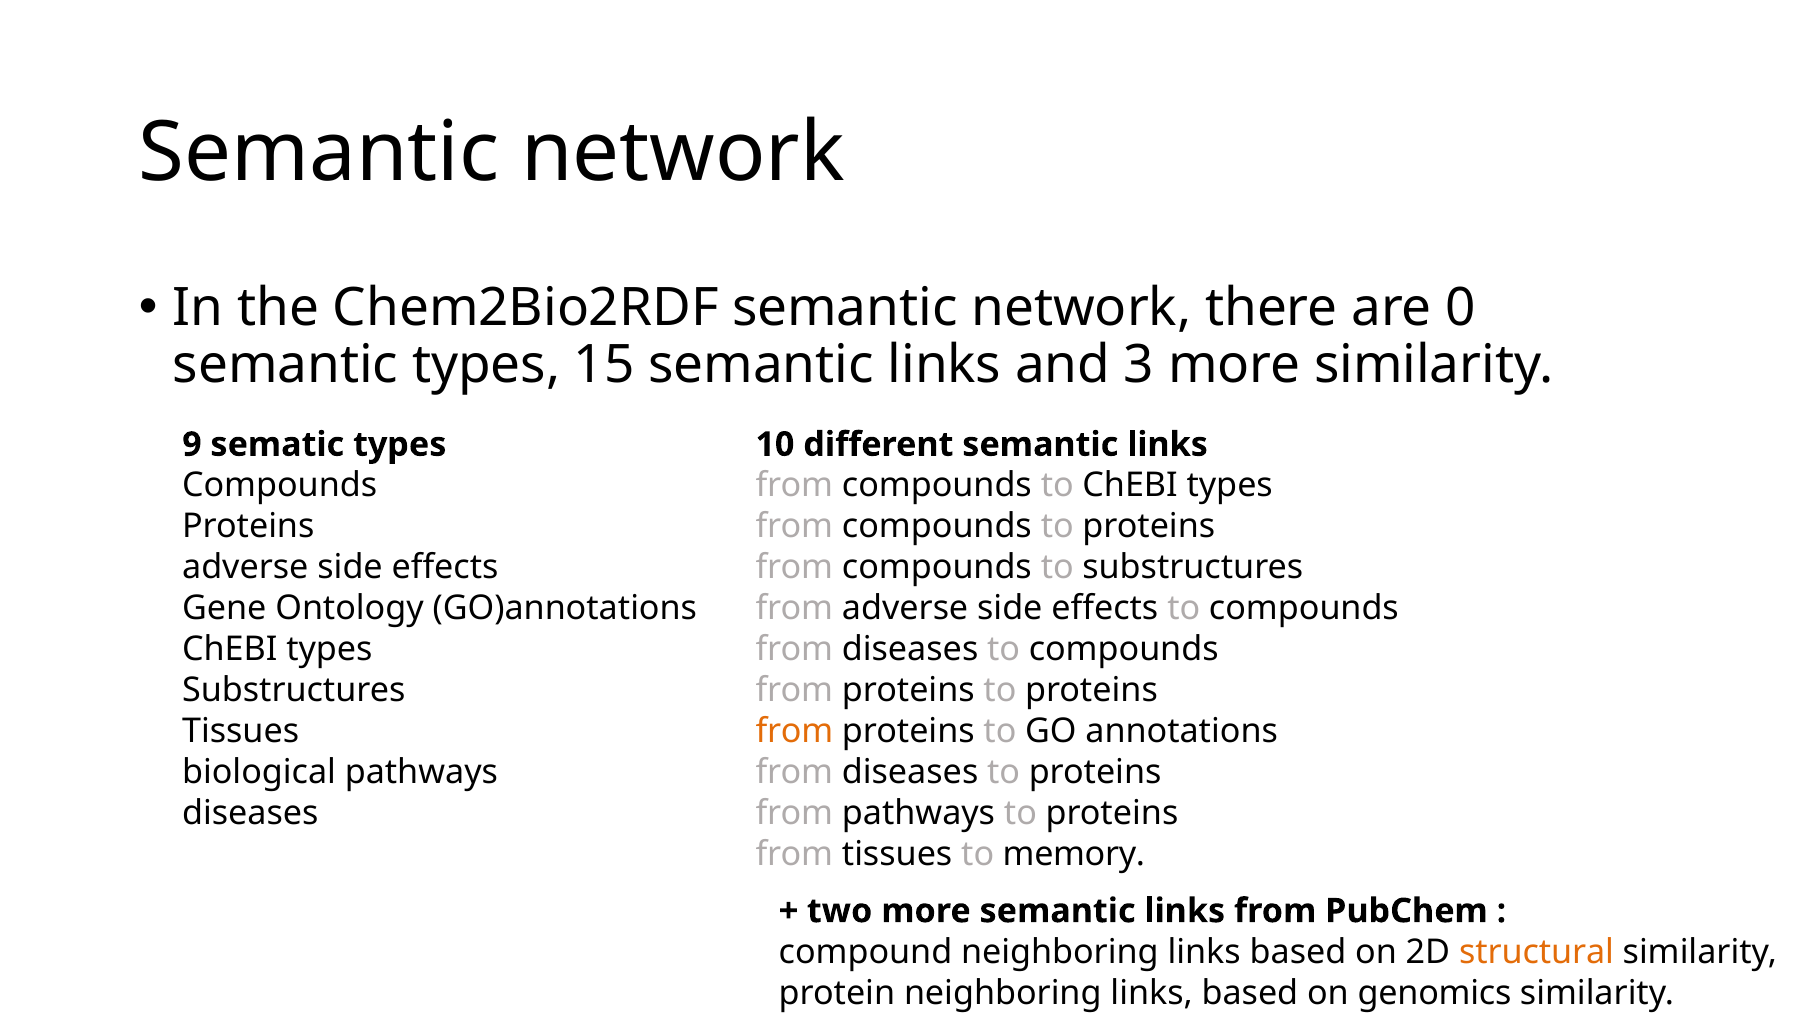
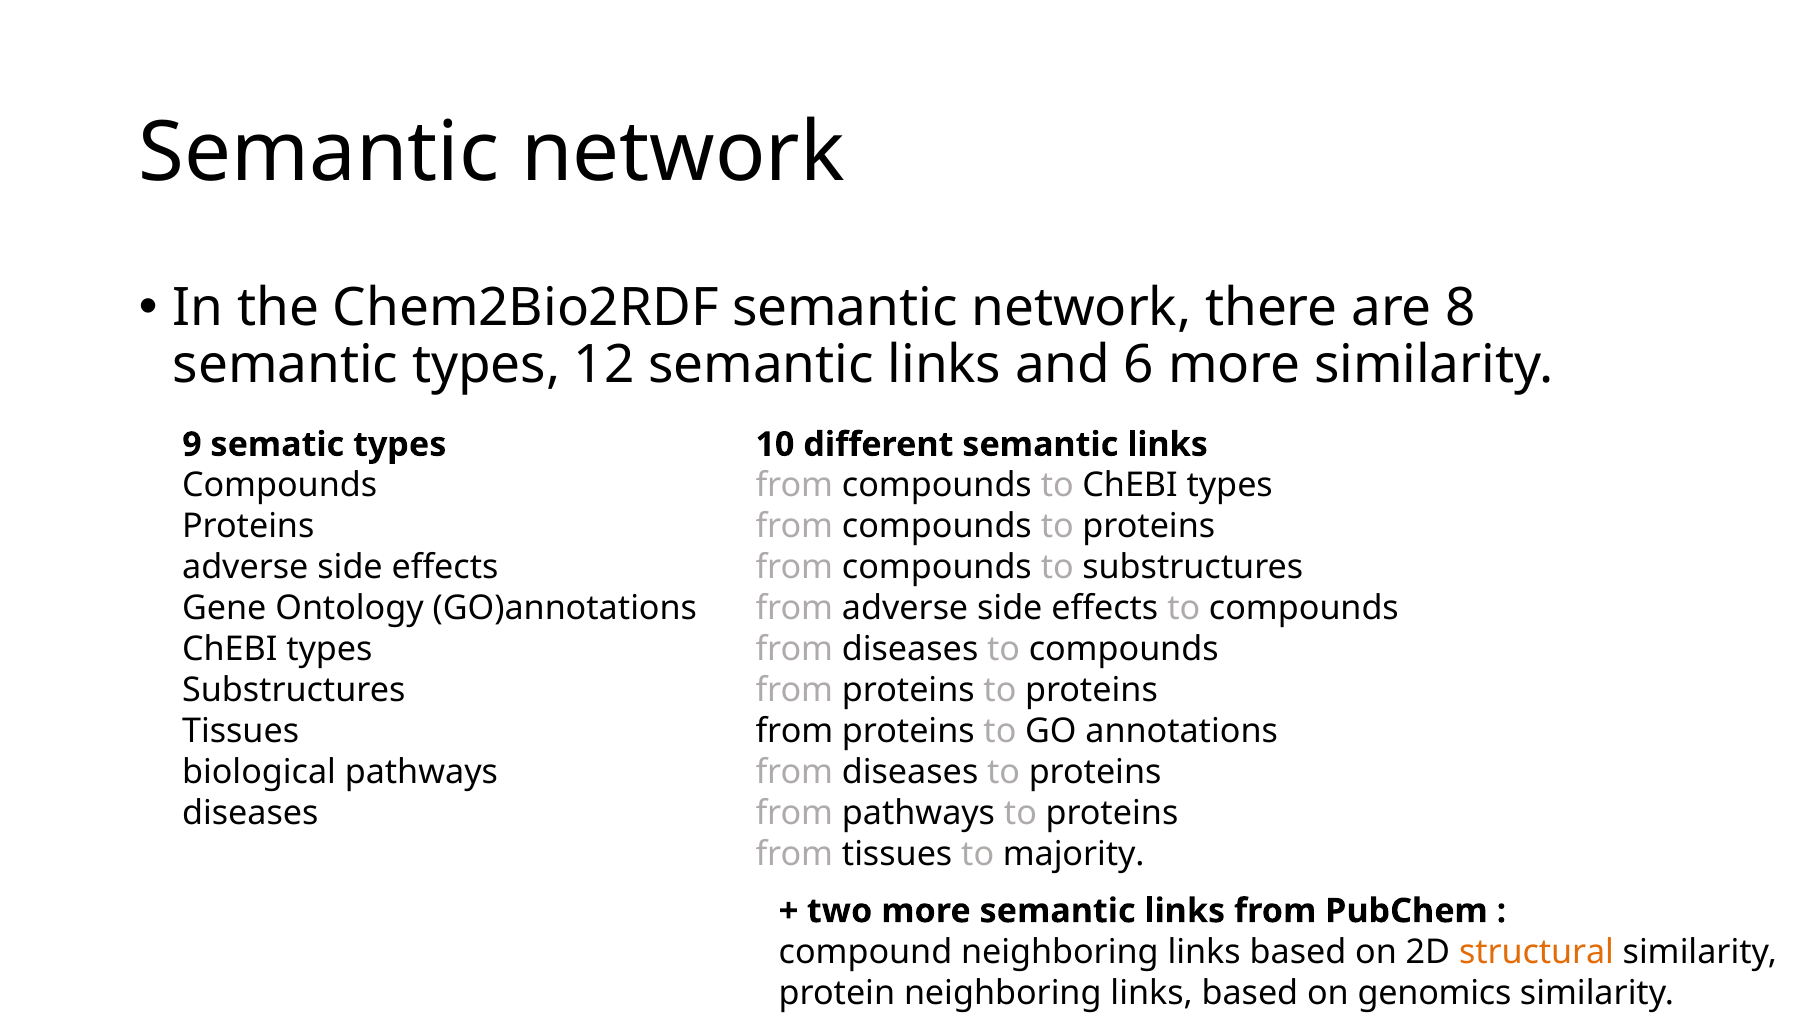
0: 0 -> 8 (1461, 308)
15: 15 -> 12 (604, 365)
3: 3 -> 6 (1139, 365)
from colour: orange -> black (794, 731)
memory: memory -> majority (1074, 854)
